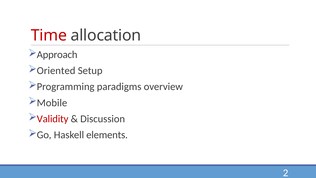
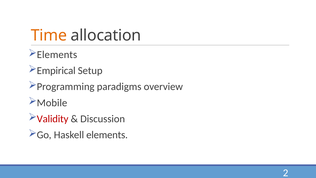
Time colour: red -> orange (49, 35)
Approach: Approach -> Elements (57, 55)
Oriented: Oriented -> Empirical (56, 71)
